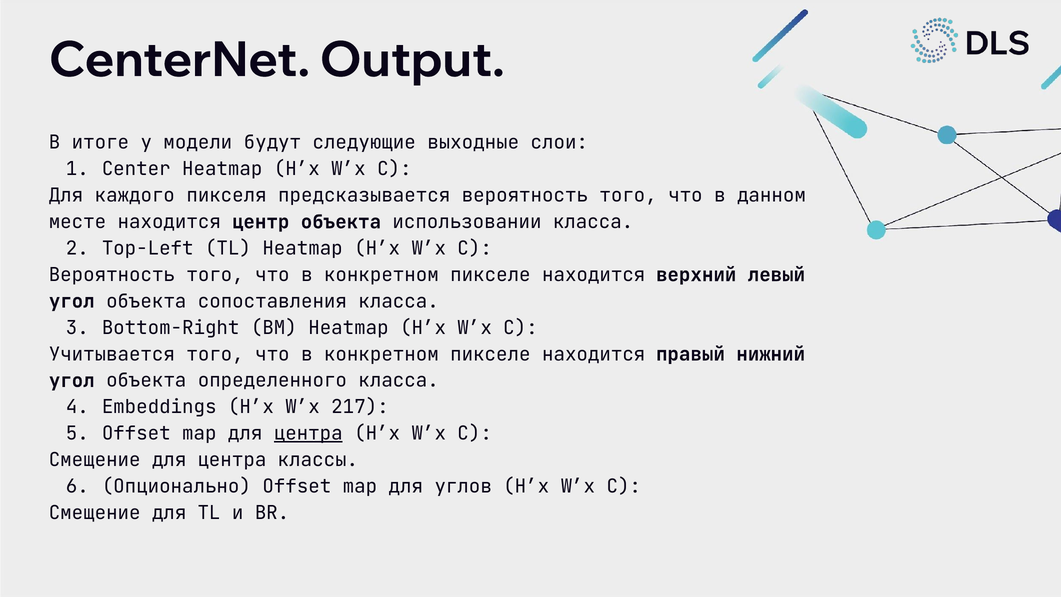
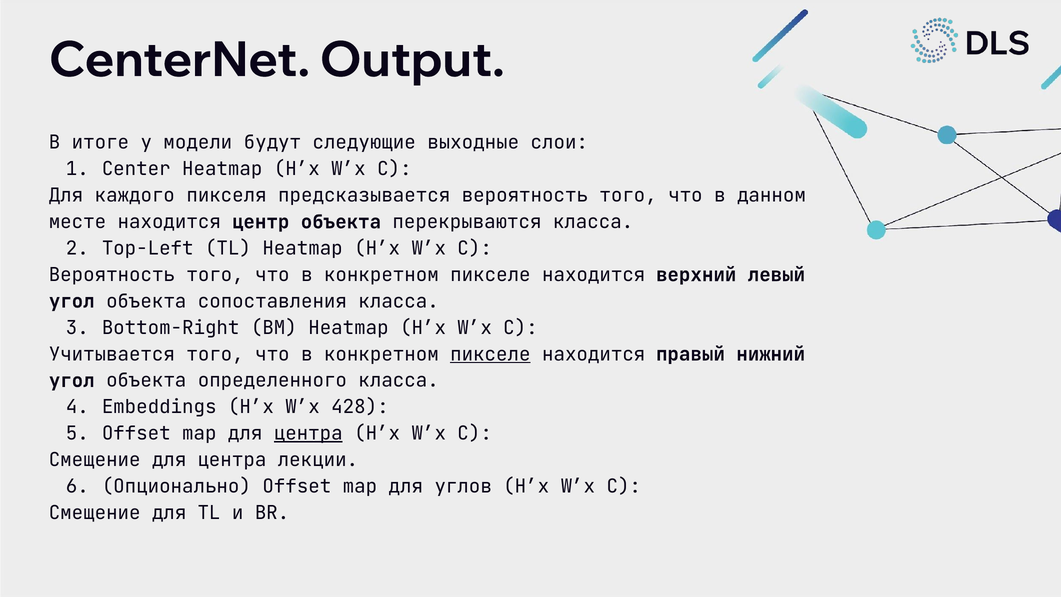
использовании: использовании -> перекрываются (467, 222)
пикселе underline: none -> present (490, 354)
217: 217 -> 428 (360, 407)
классы: классы -> лекции (318, 460)
